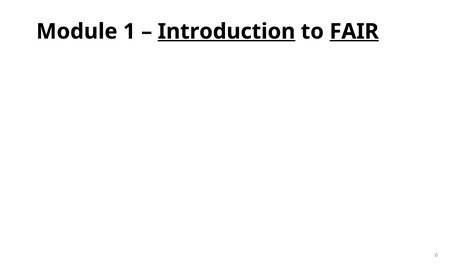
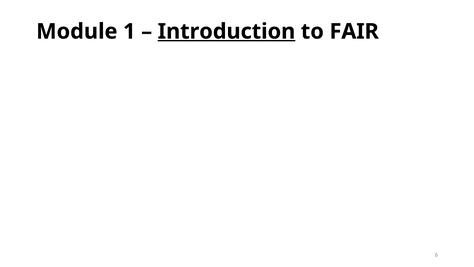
FAIR underline: present -> none (354, 31)
